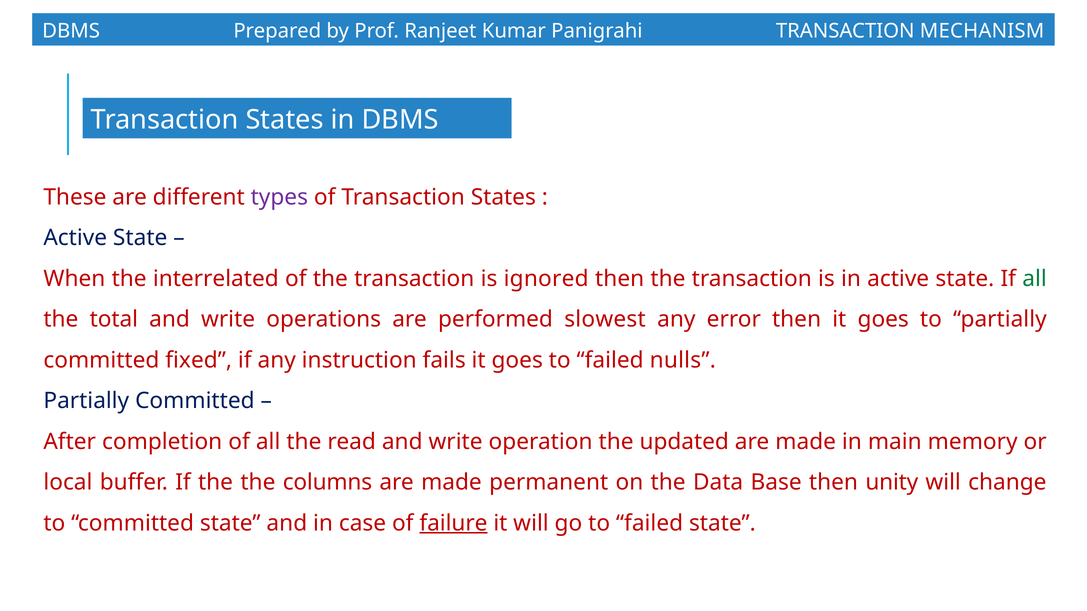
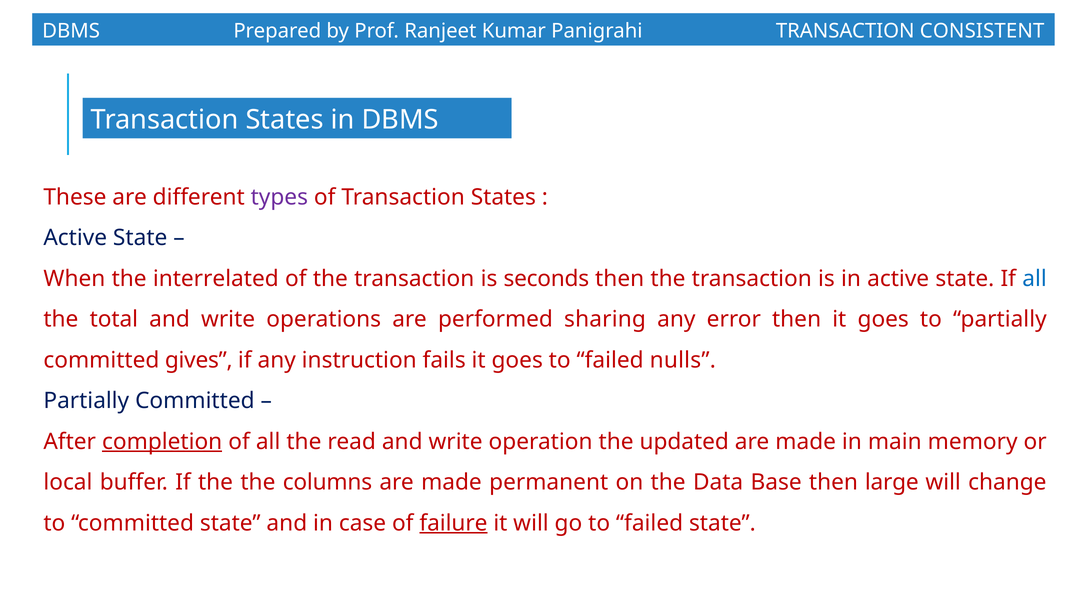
MECHANISM: MECHANISM -> CONSISTENT (982, 31)
ignored: ignored -> seconds (546, 279)
all colour: green -> blue (1035, 279)
slowest: slowest -> sharing (605, 320)
fixed: fixed -> gives (199, 360)
completion underline: none -> present (162, 442)
unity: unity -> large (892, 483)
